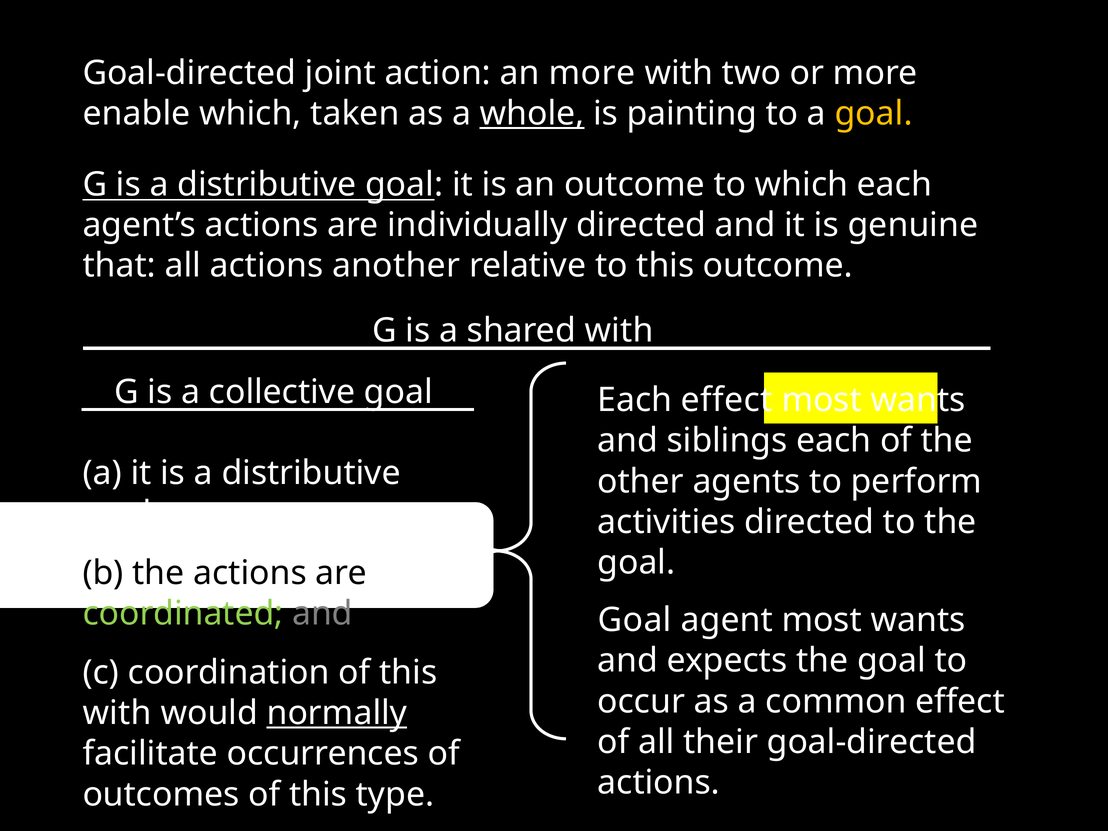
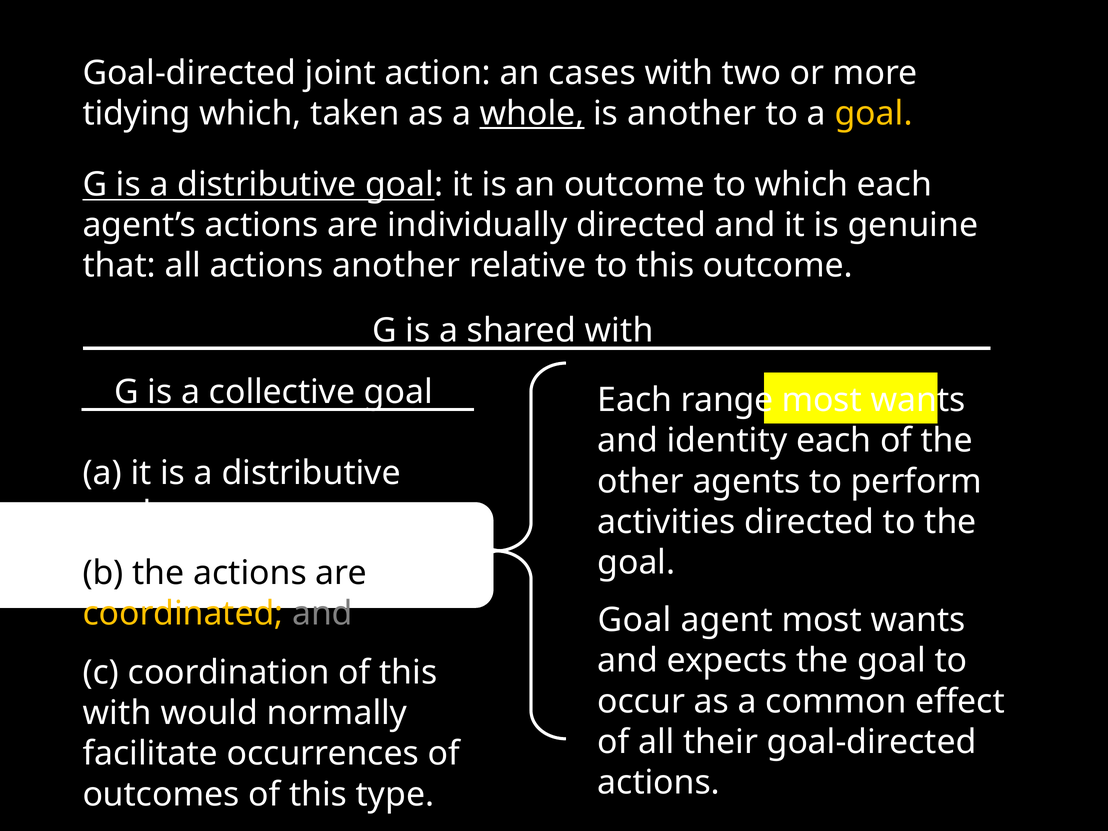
an more: more -> cases (592, 73)
enable: enable -> tidying (137, 113)
is painting: painting -> another (692, 113)
Each effect: effect -> range (727, 400)
siblings: siblings -> identity (727, 441)
coordinated colour: light green -> yellow (183, 613)
normally underline: present -> none (337, 713)
